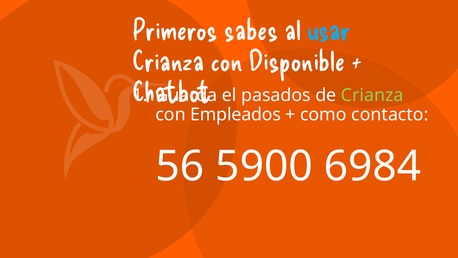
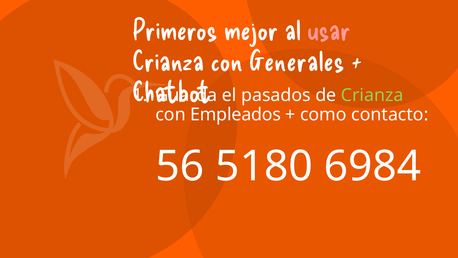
sabes: sabes -> mejor (251, 31)
usar colour: light blue -> pink (329, 31)
Disponible: Disponible -> Generales (297, 62)
5900: 5900 -> 5180 (264, 166)
